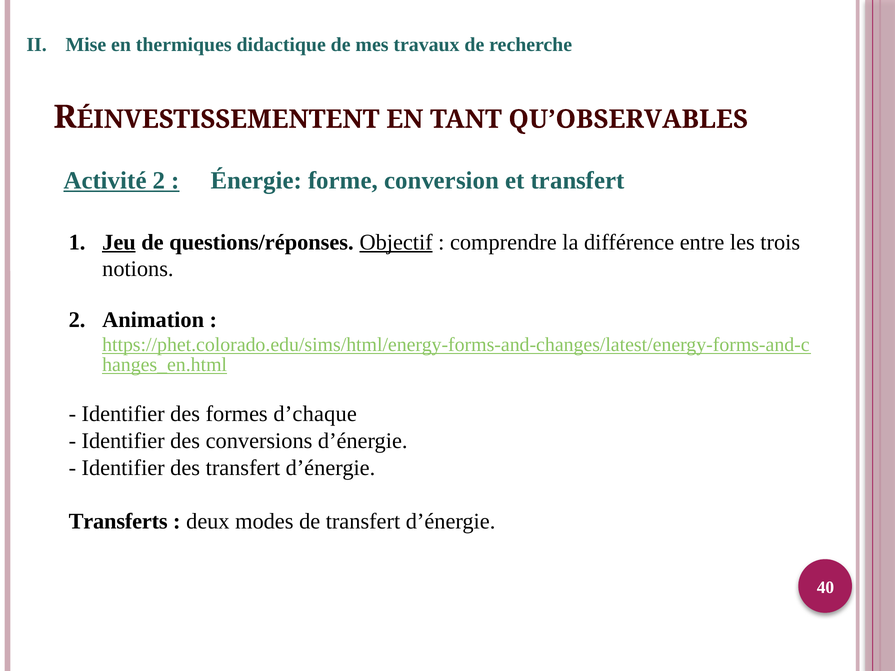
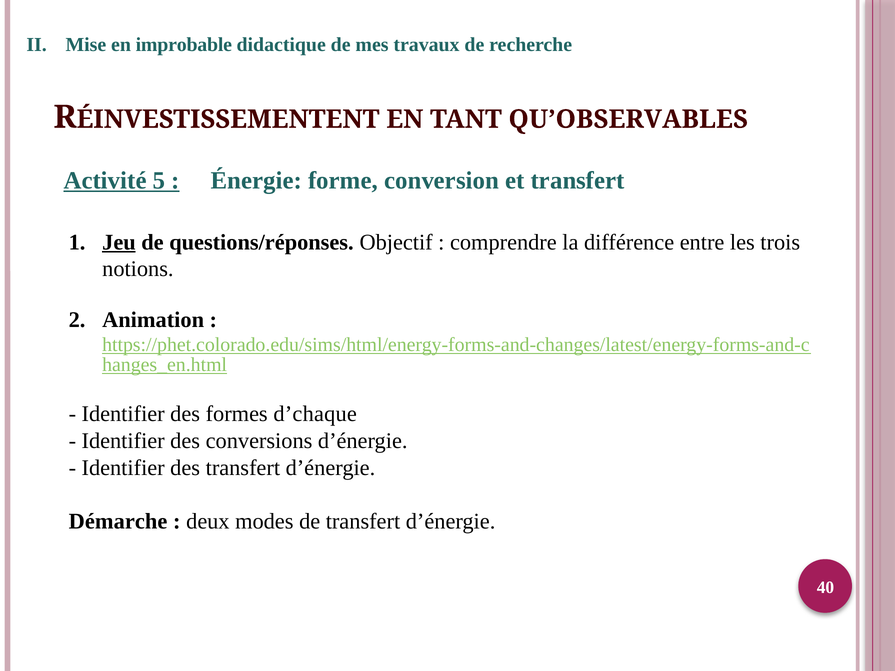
thermiques: thermiques -> improbable (184, 45)
Activité 2: 2 -> 5 (159, 180)
Objectif underline: present -> none (396, 242)
Transferts: Transferts -> Démarche (118, 522)
